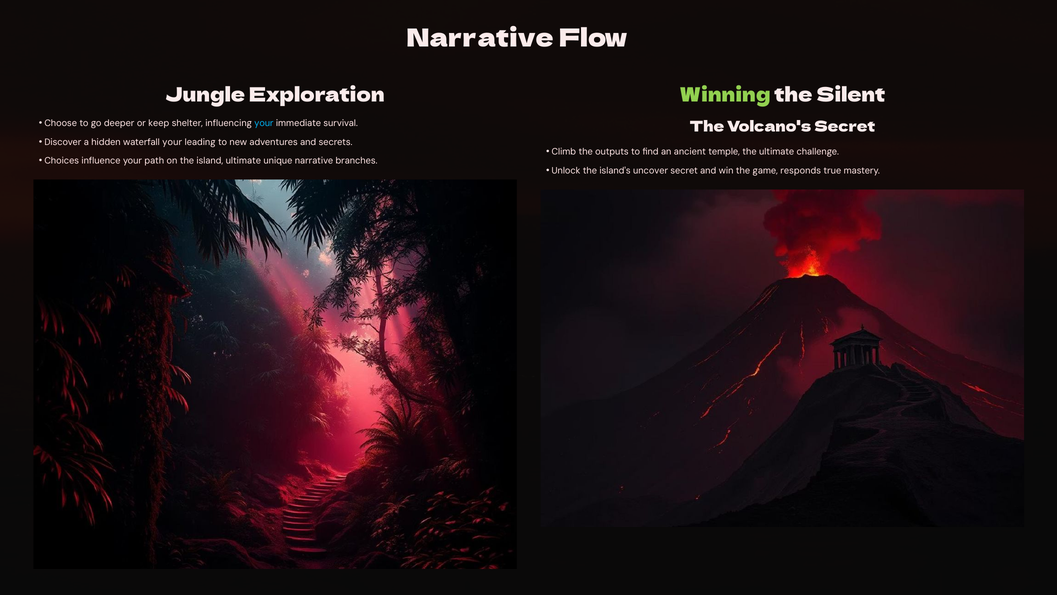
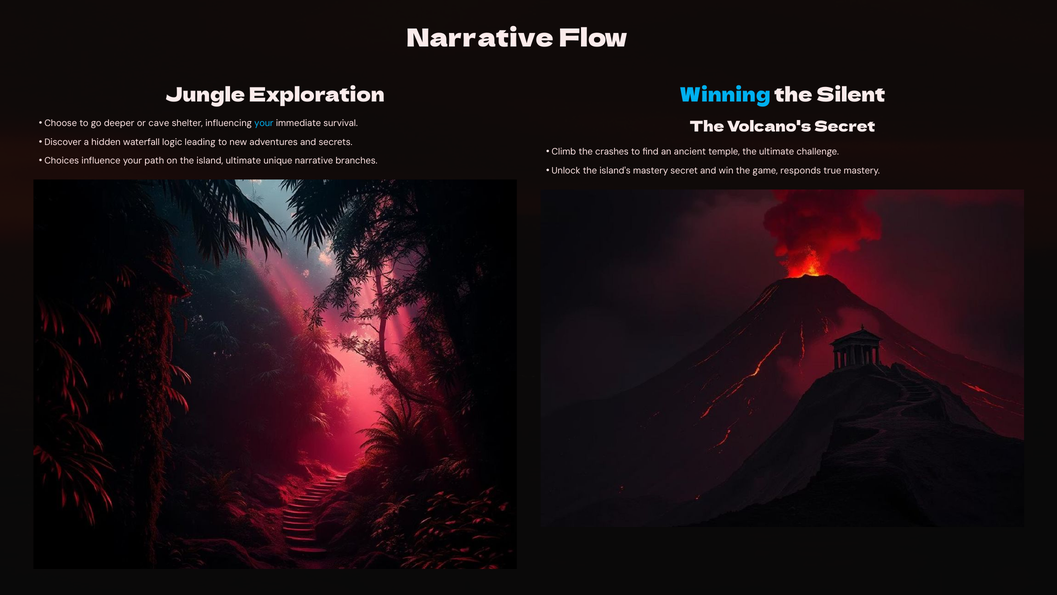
Winning colour: light green -> light blue (725, 95)
keep: keep -> cave (159, 123)
waterfall your: your -> logic (172, 142)
outputs: outputs -> crashes (612, 152)
island's uncover: uncover -> mastery (651, 170)
